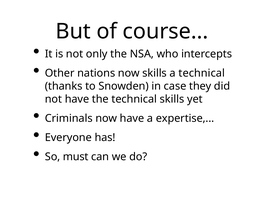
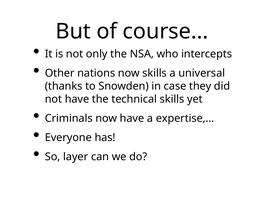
a technical: technical -> universal (202, 73)
must: must -> layer (76, 157)
